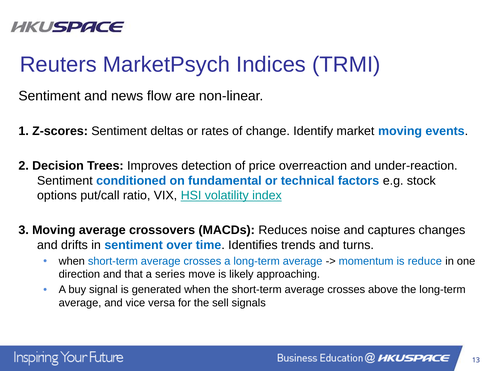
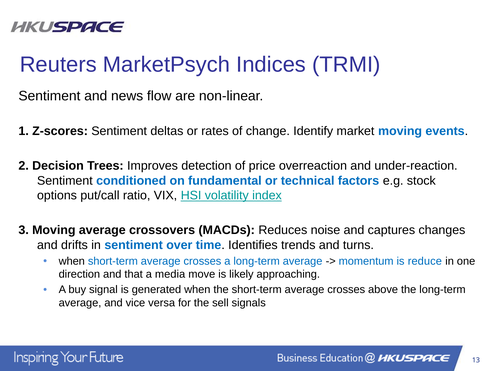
series: series -> media (170, 274)
